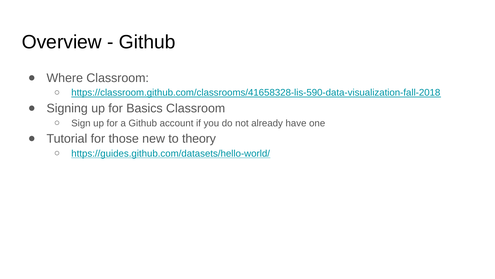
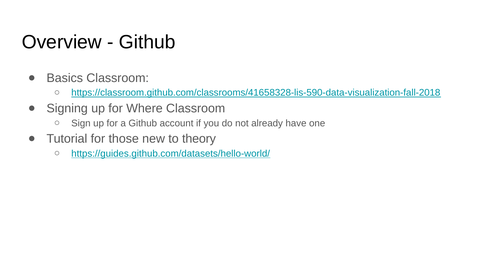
Where: Where -> Basics (65, 78)
Basics: Basics -> Where (144, 108)
